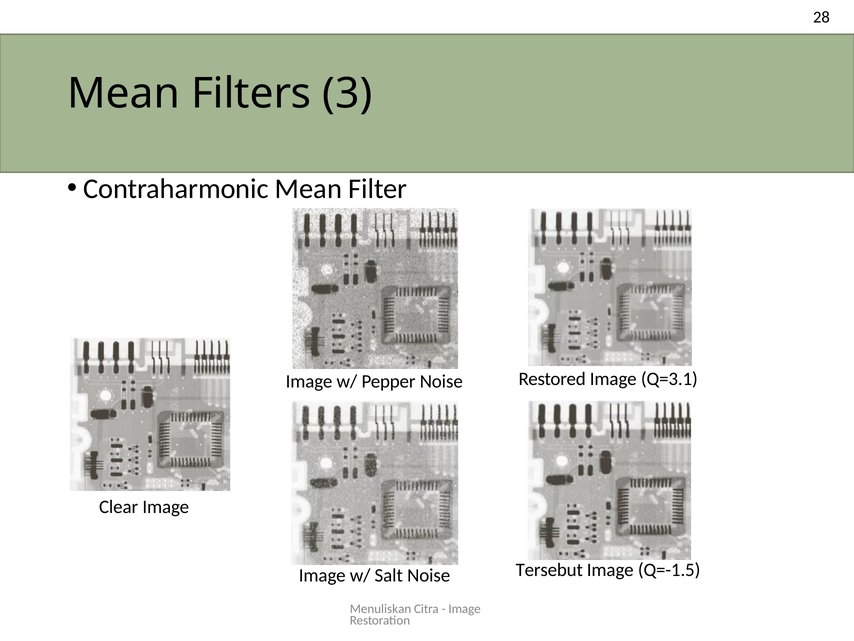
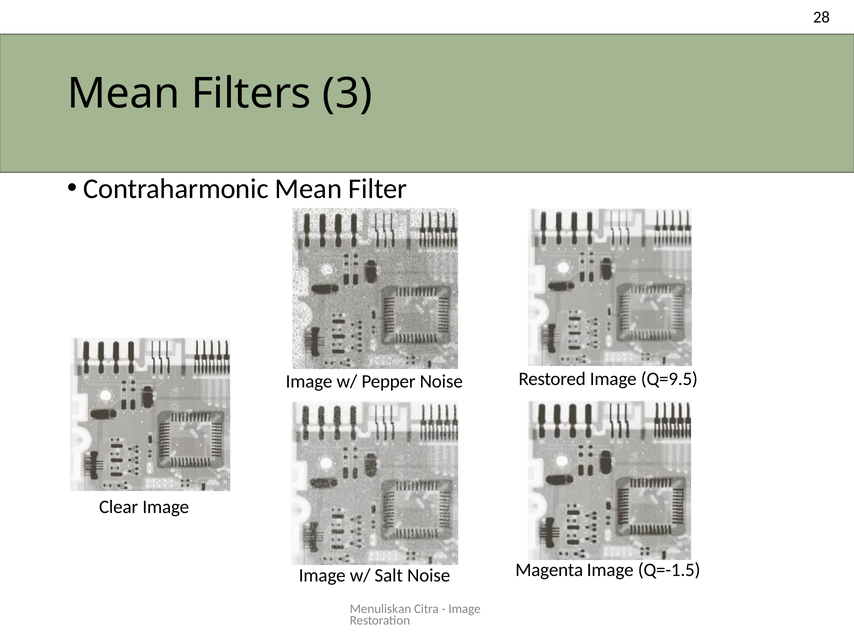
Q=3.1: Q=3.1 -> Q=9.5 (669, 379)
Tersebut: Tersebut -> Magenta (549, 570)
